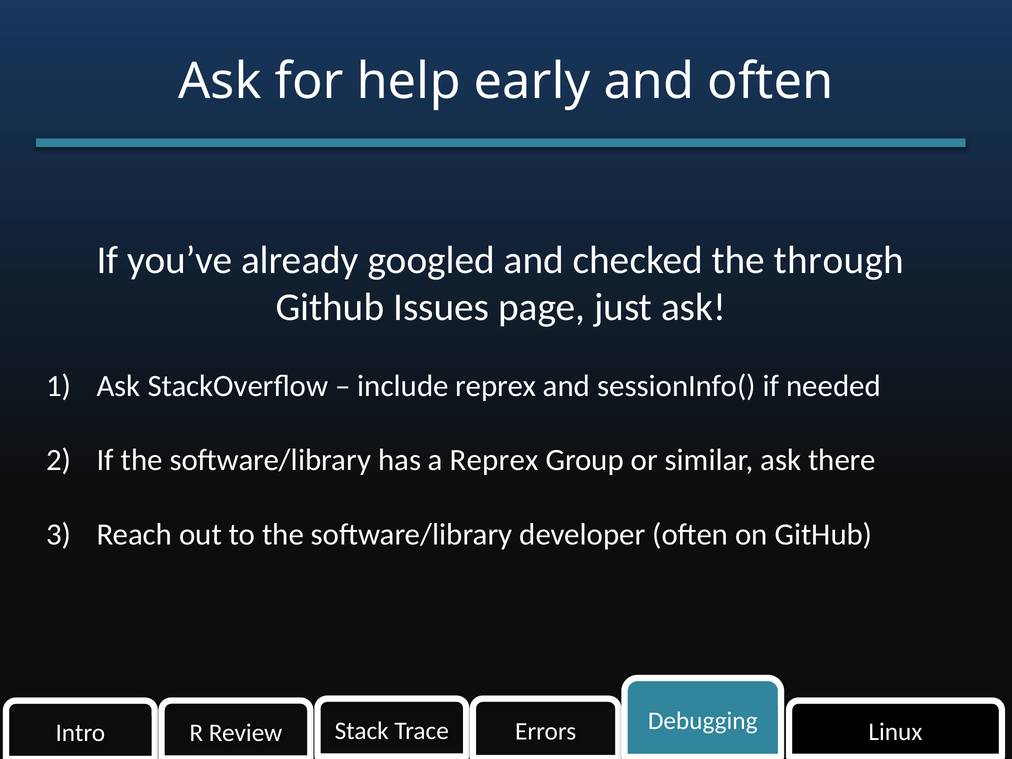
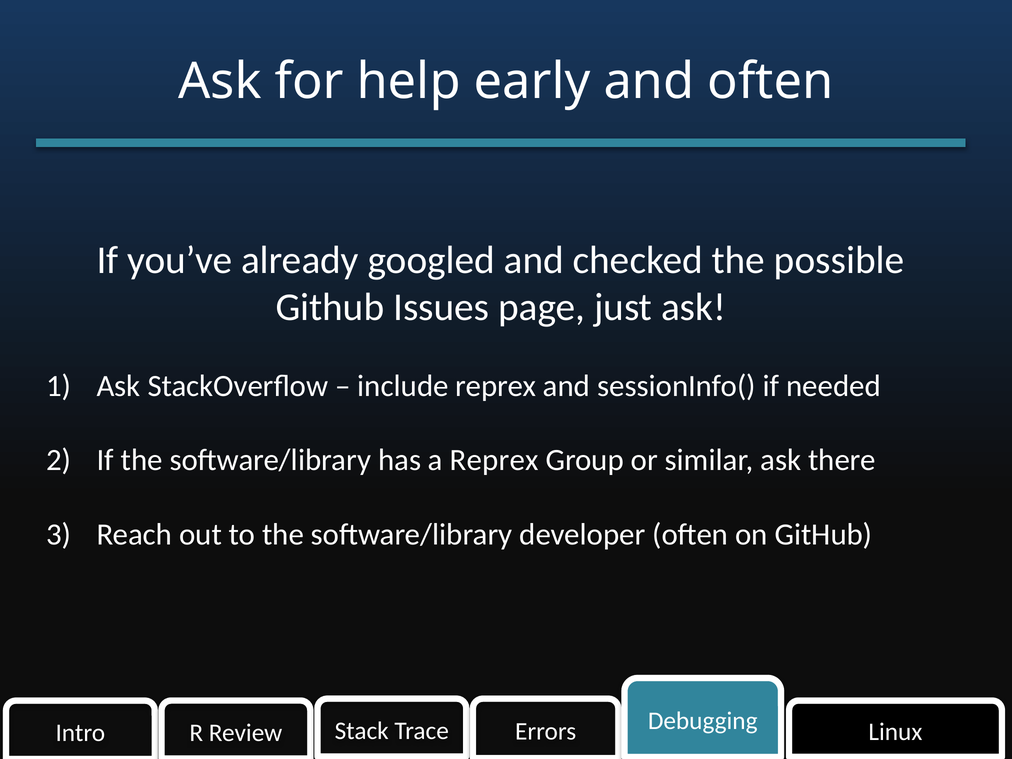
through: through -> possible (839, 260)
